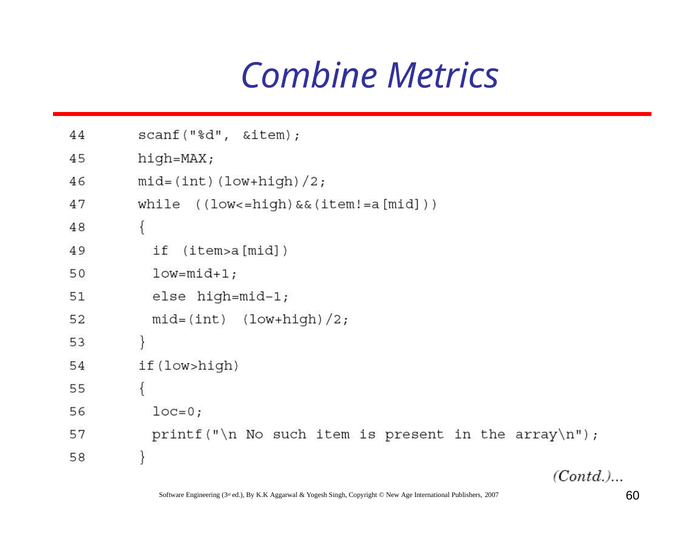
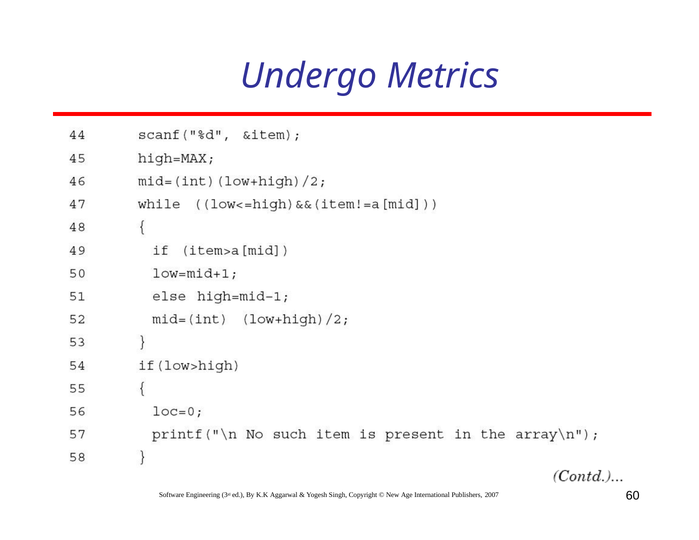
Combine: Combine -> Undergo (309, 76)
